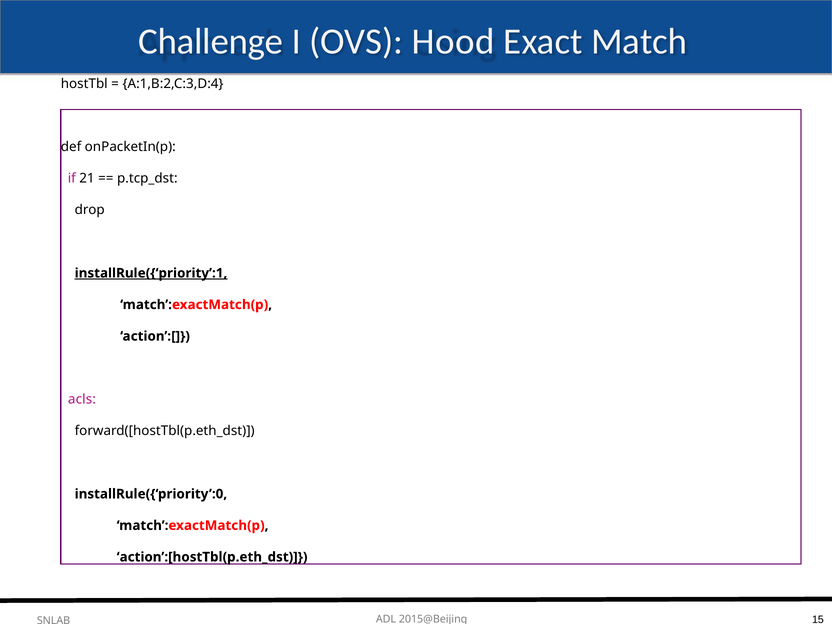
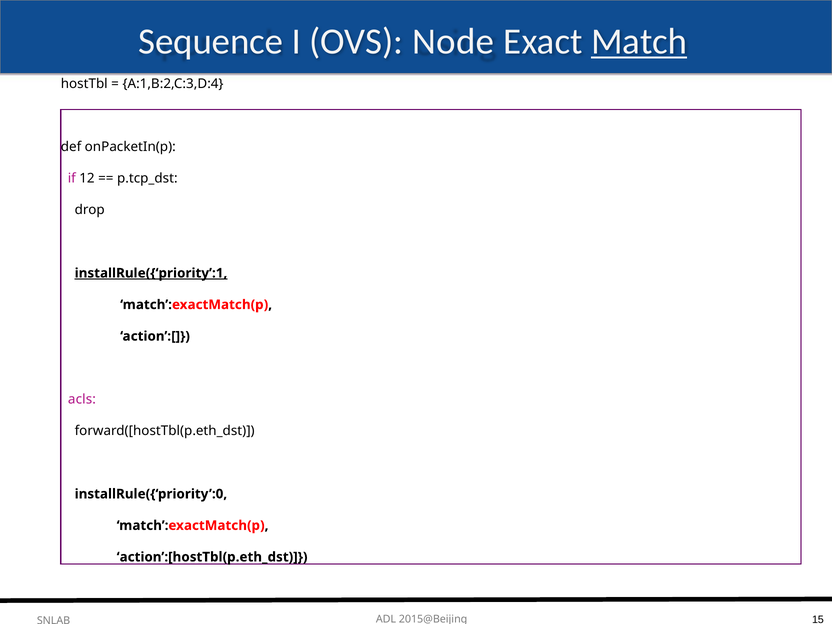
Challenge: Challenge -> Sequence (211, 42)
Hood: Hood -> Node (453, 42)
Match underline: none -> present (639, 42)
21: 21 -> 12 (87, 179)
